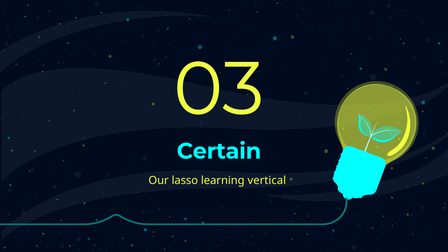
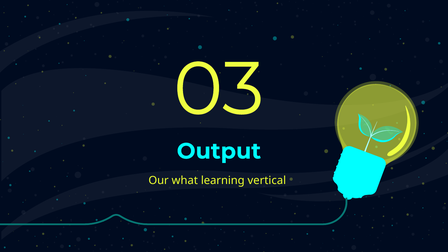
Certain: Certain -> Output (219, 151)
lasso: lasso -> what (185, 180)
